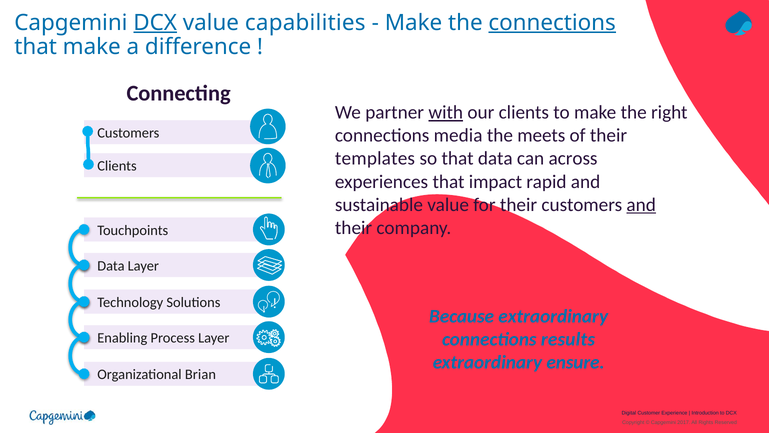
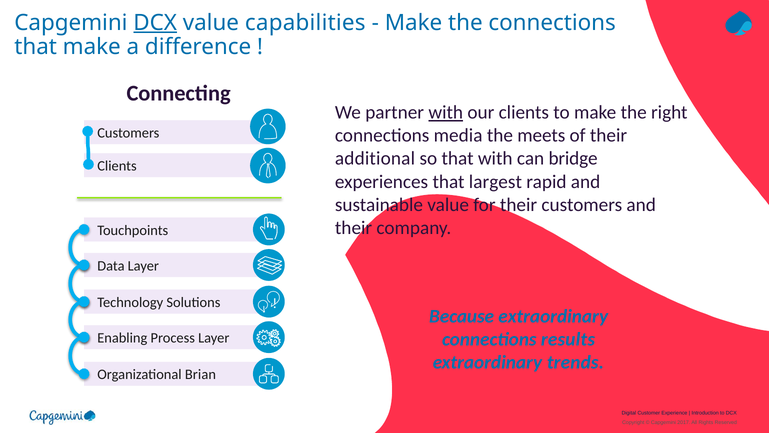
connections underline: present -> none (552, 23)
templates: templates -> additional (375, 158)
that data: data -> with (495, 158)
across: across -> bridge (573, 158)
impact: impact -> largest (495, 182)
and underline: present -> none (641, 205)
ensure: ensure -> trends (575, 362)
